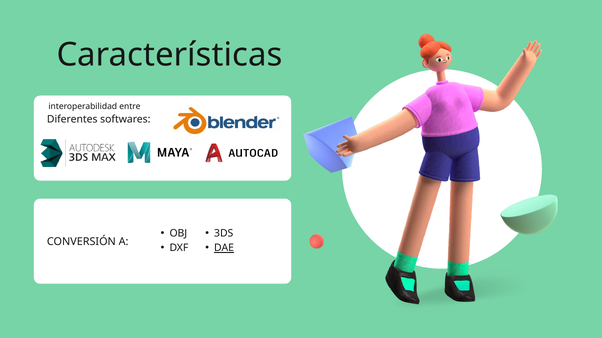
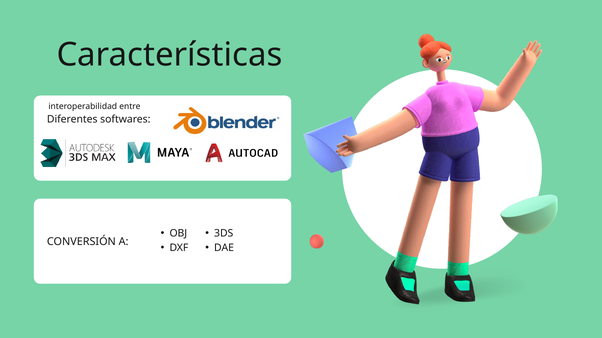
DAE underline: present -> none (224, 248)
